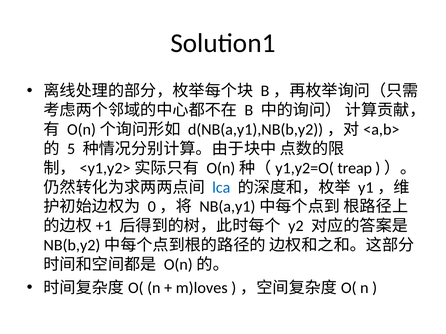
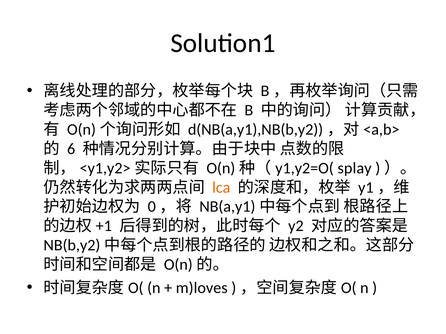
5: 5 -> 6 (71, 149)
treap: treap -> splay (355, 168)
lca colour: blue -> orange (221, 188)
